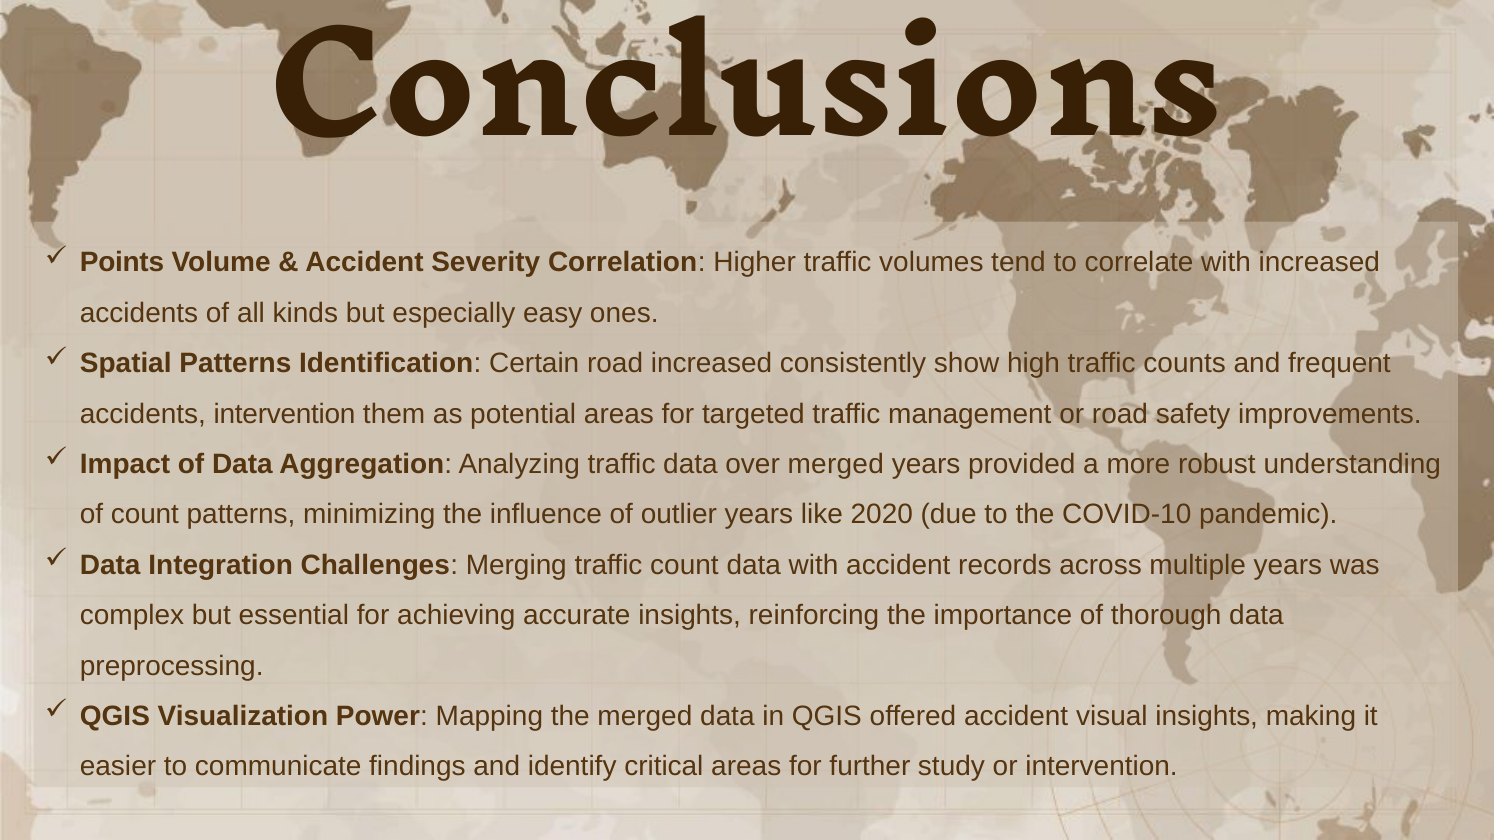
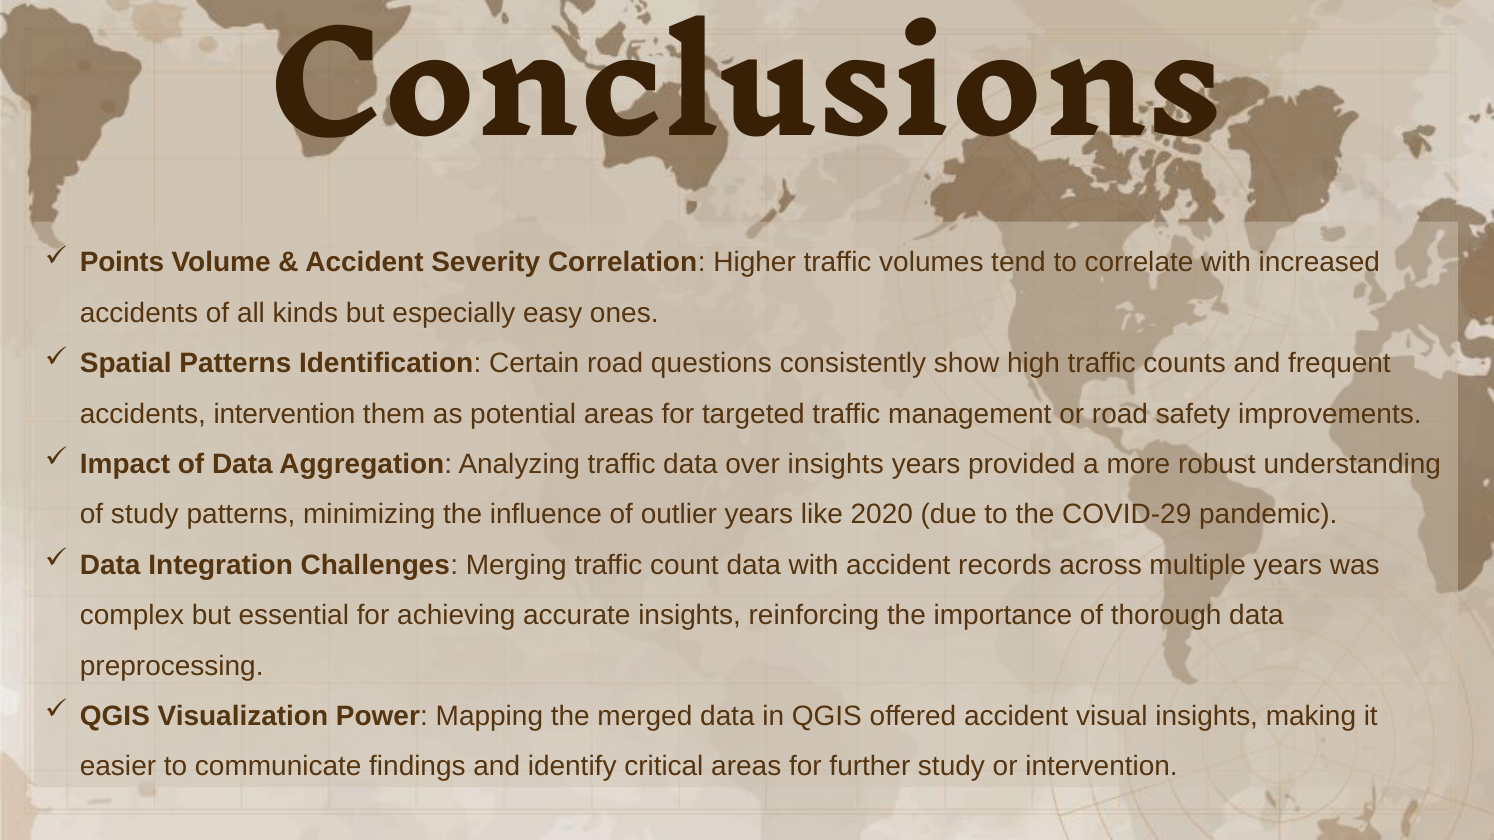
road increased: increased -> questions (711, 364)
over merged: merged -> insights (836, 465)
of count: count -> study (145, 515)
COVID-10: COVID-10 -> COVID-29 (1127, 515)
